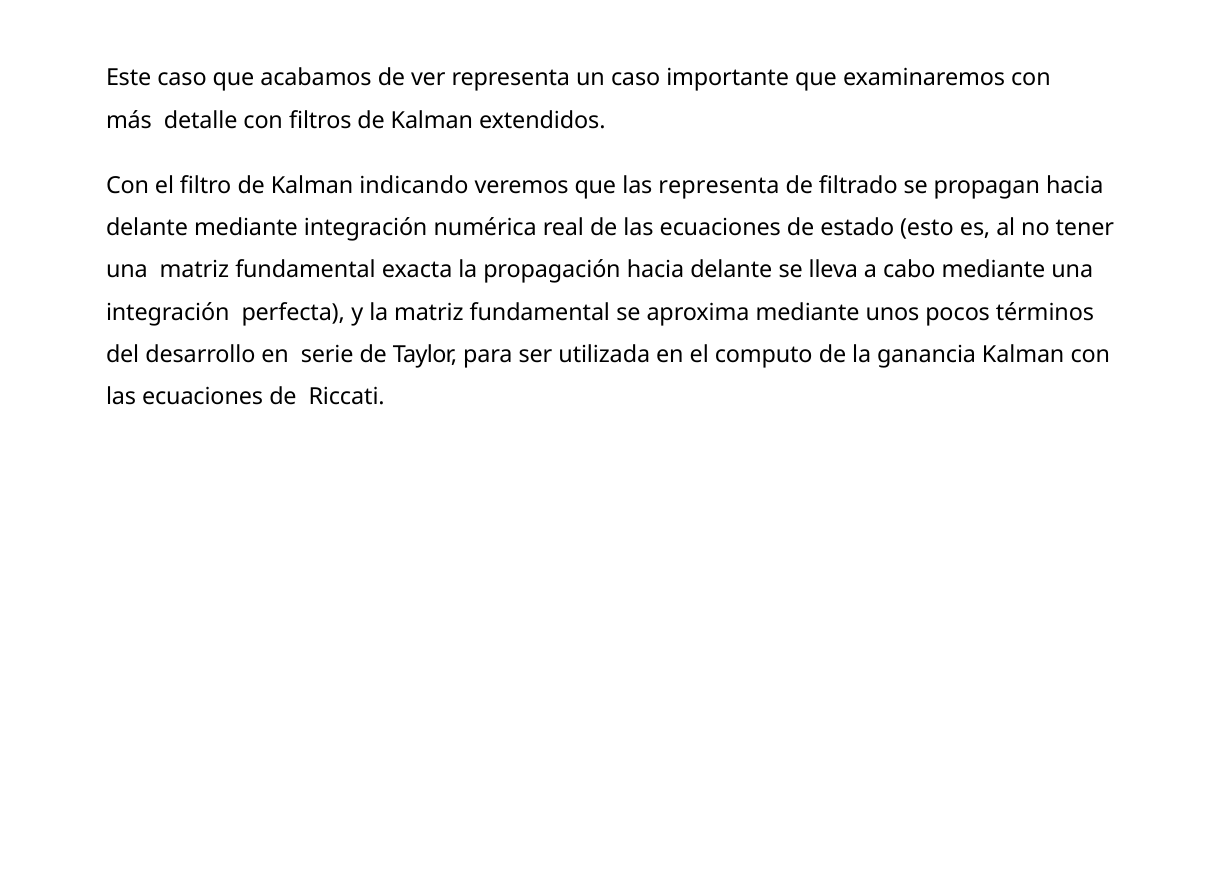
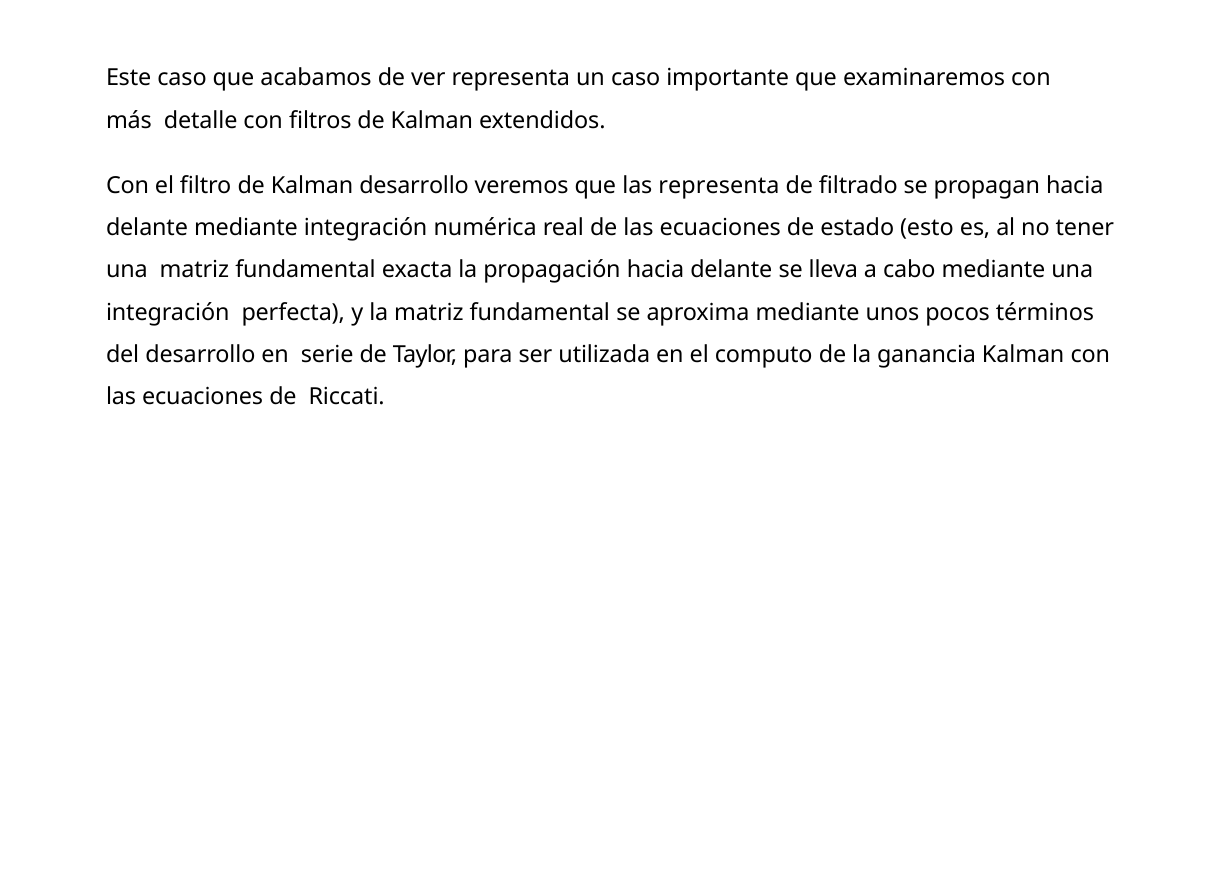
Kalman indicando: indicando -> desarrollo (414, 186)
